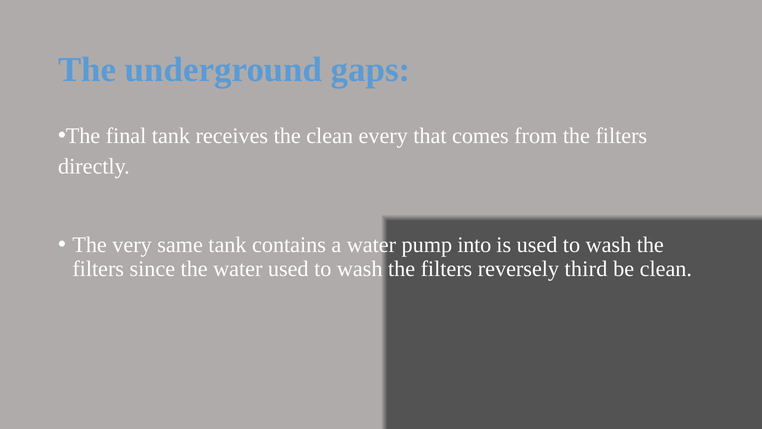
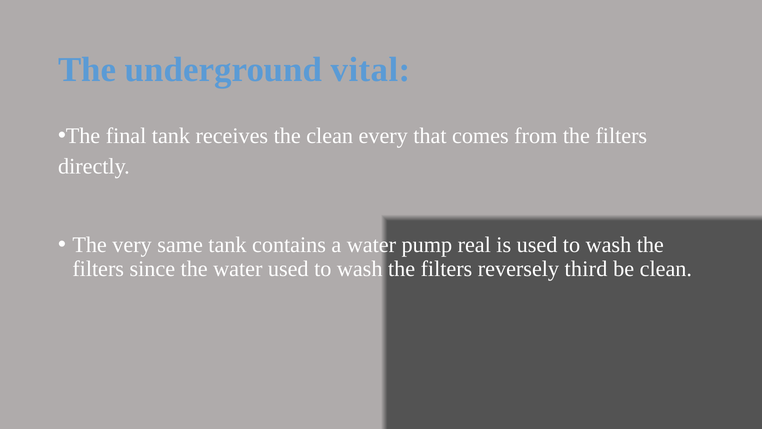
gaps: gaps -> vital (371, 70)
into: into -> real (474, 245)
